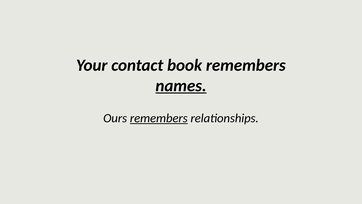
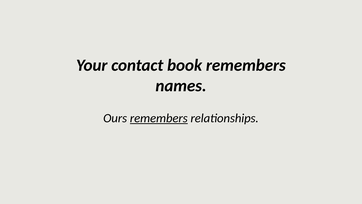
names underline: present -> none (181, 86)
